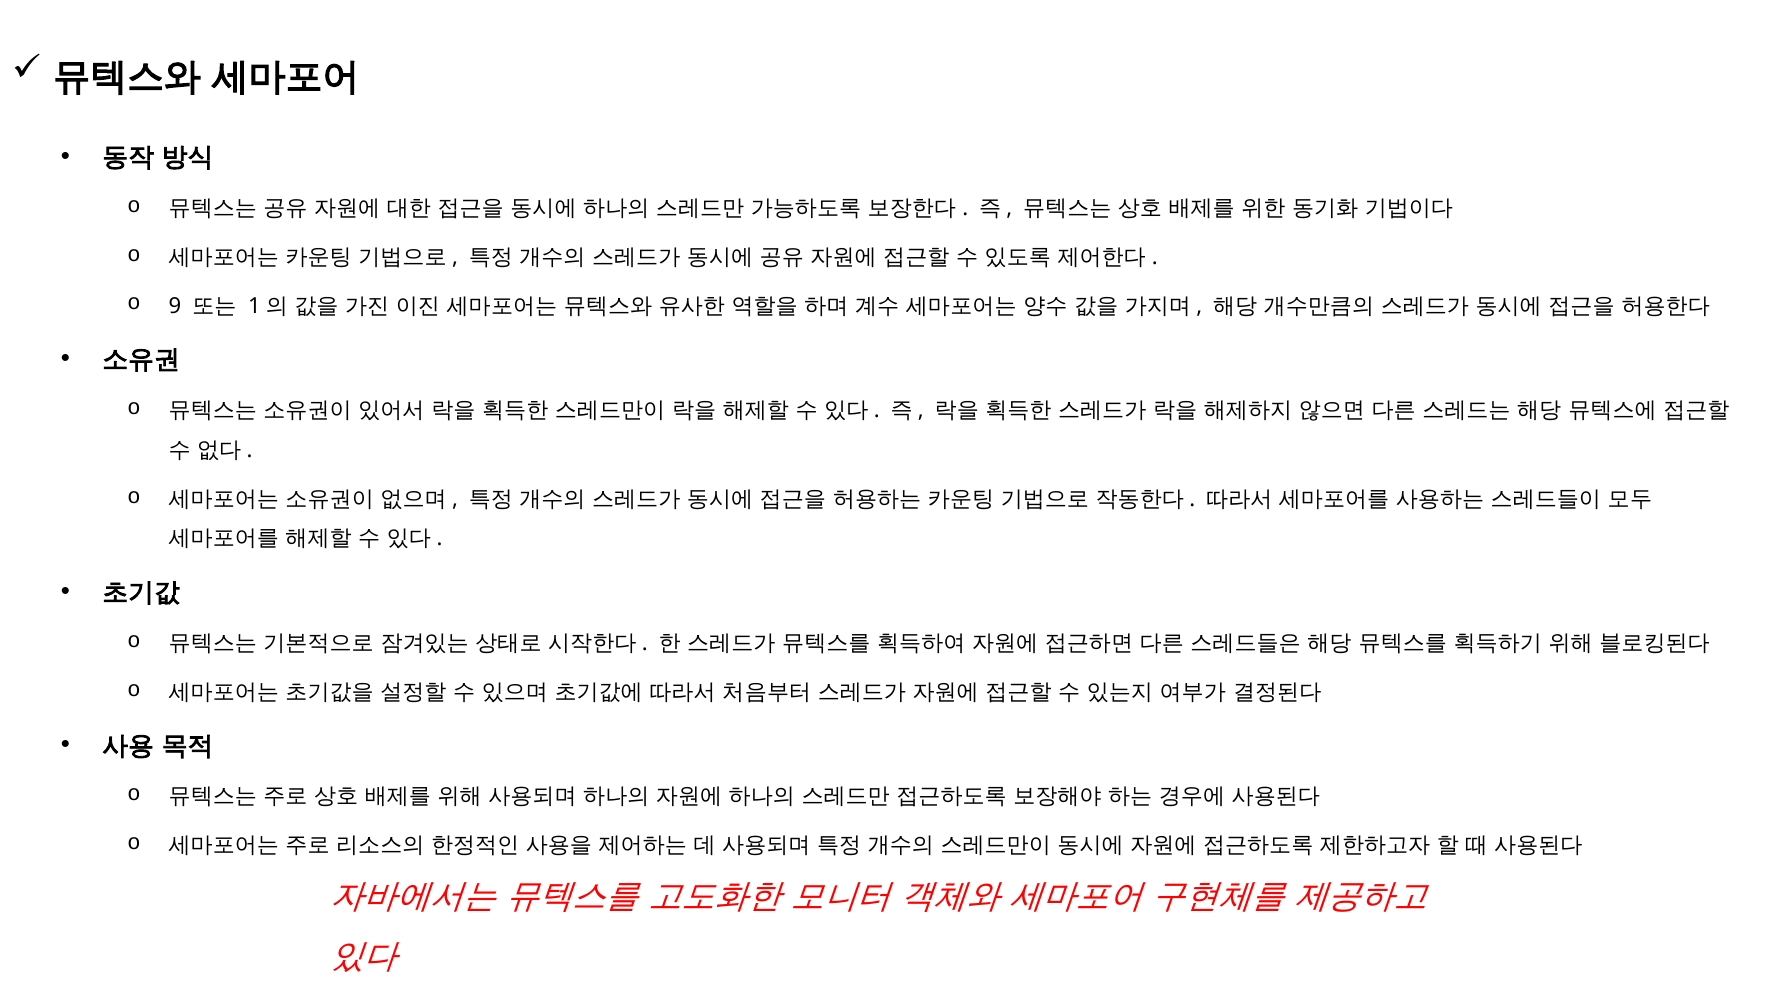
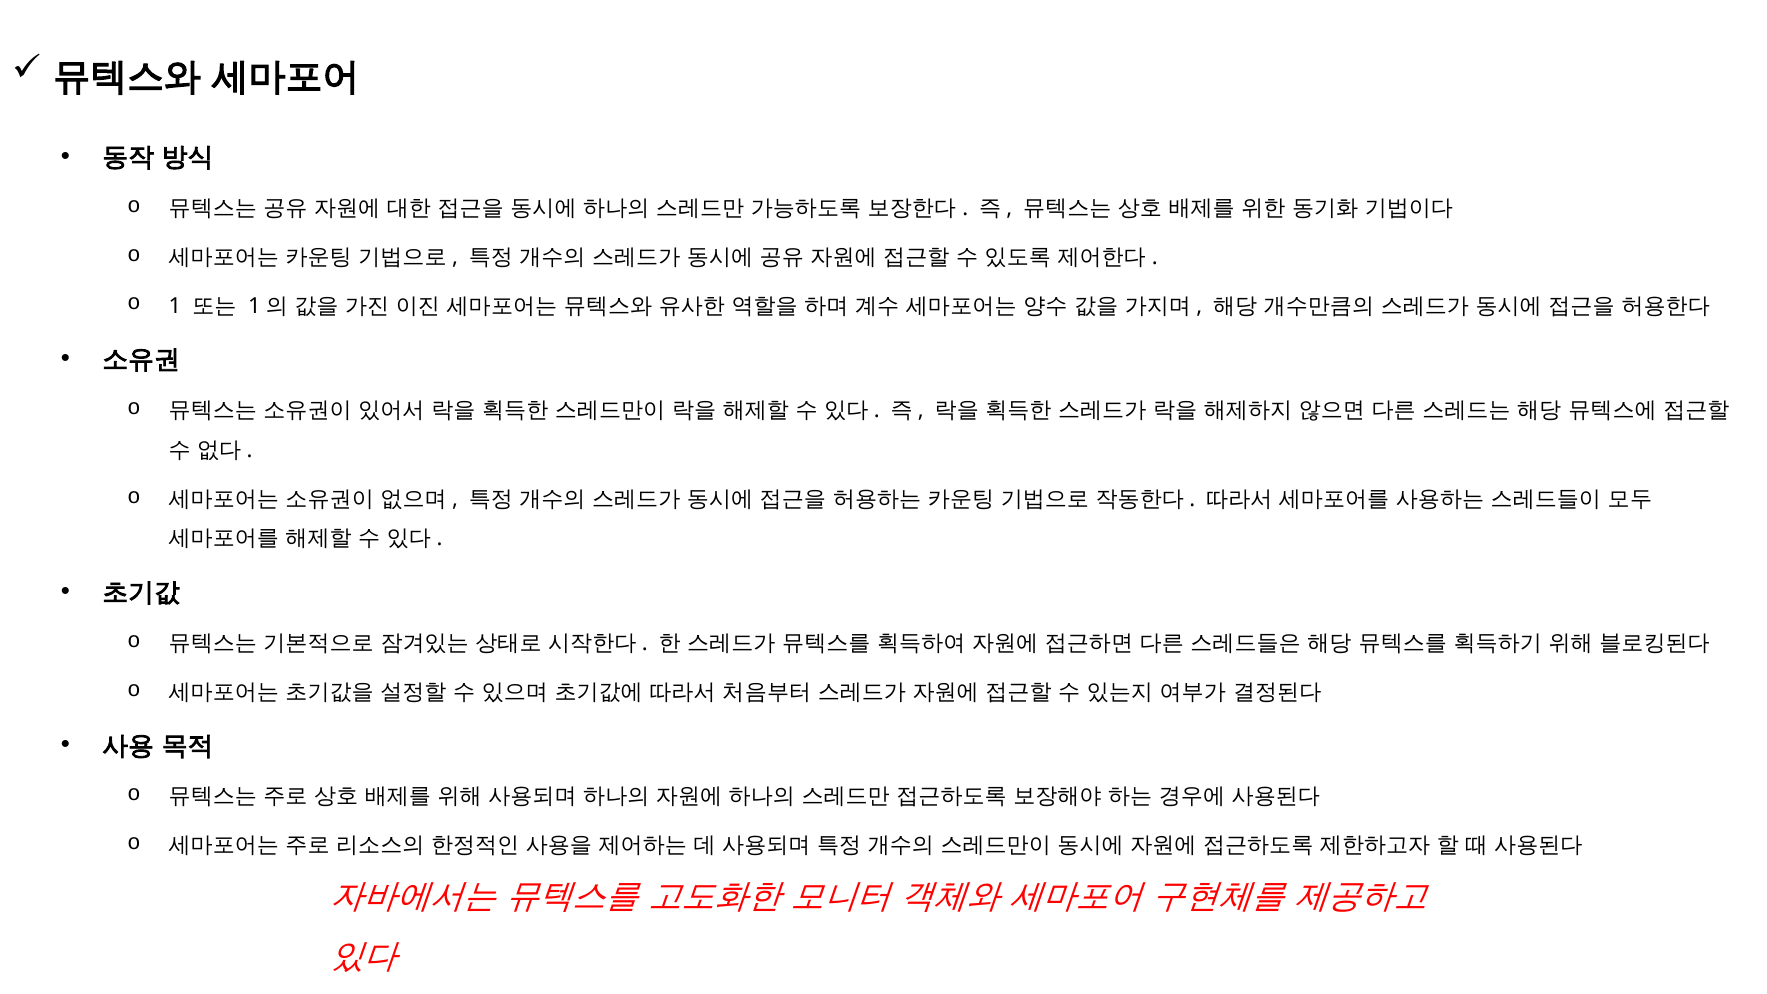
9: 9 -> 1 (175, 306)
